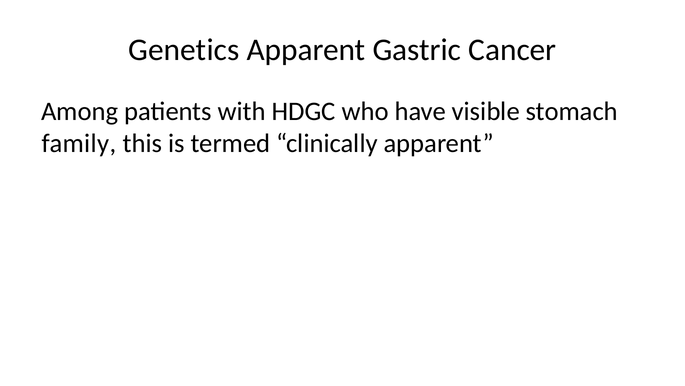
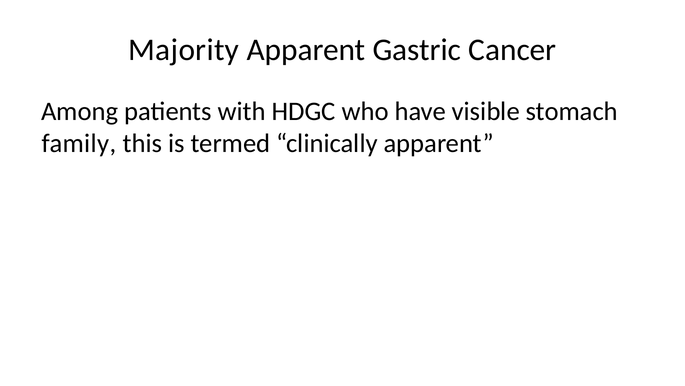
Genetics: Genetics -> Majority (184, 50)
